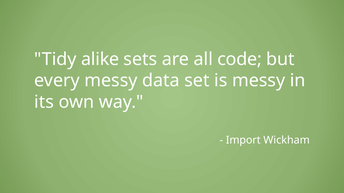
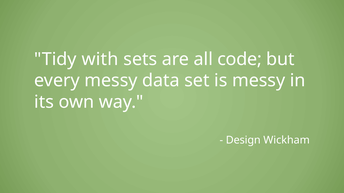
alike: alike -> with (100, 59)
Import: Import -> Design (243, 141)
